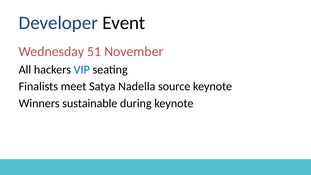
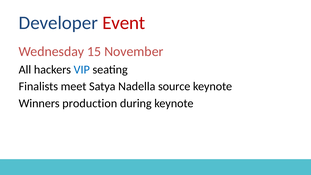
Event colour: black -> red (124, 23)
51: 51 -> 15 (94, 52)
sustainable: sustainable -> production (90, 103)
